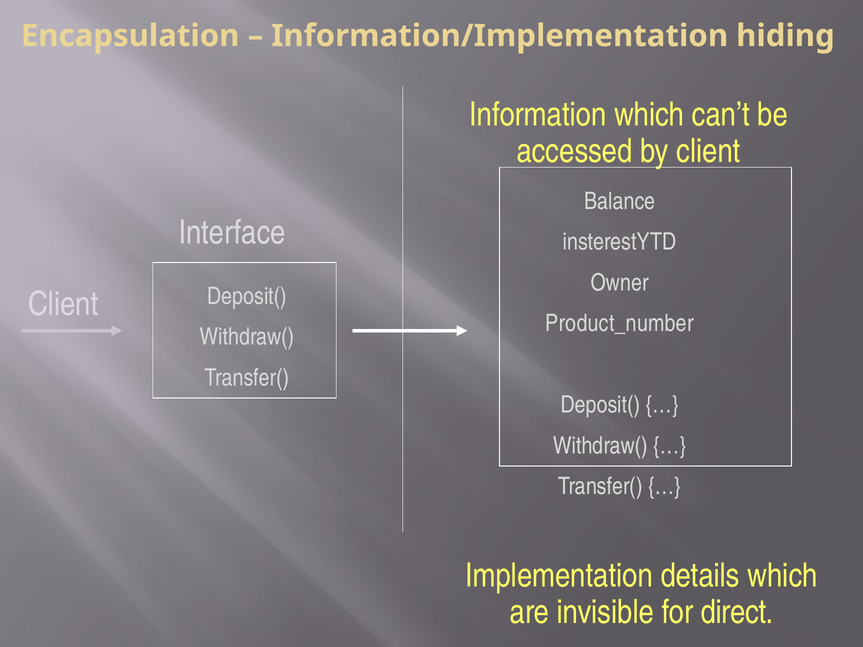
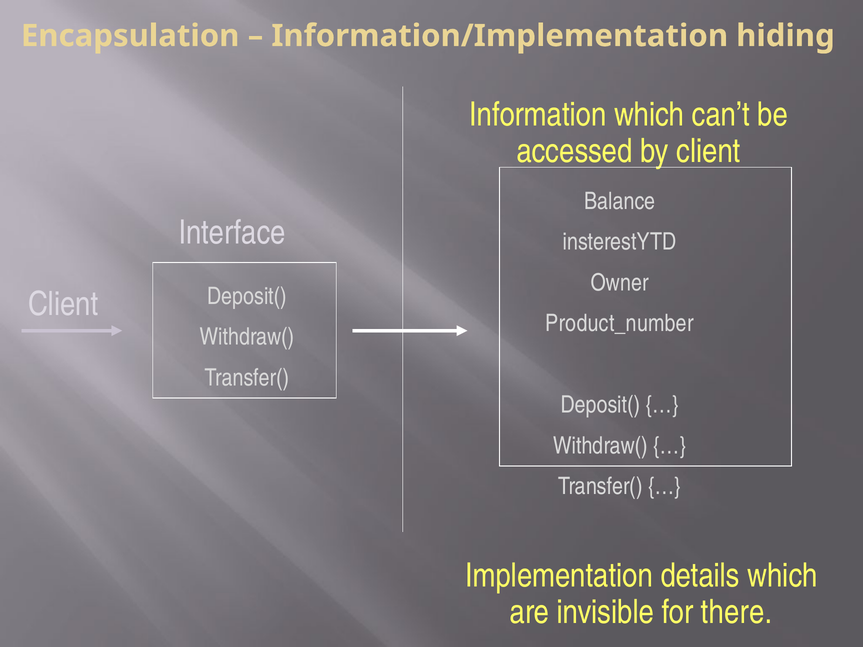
direct: direct -> there (737, 612)
